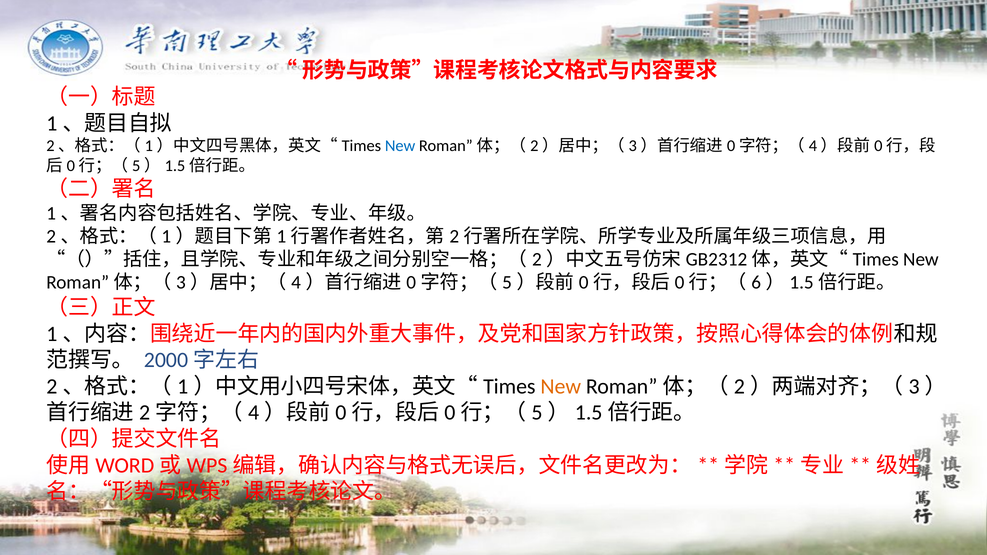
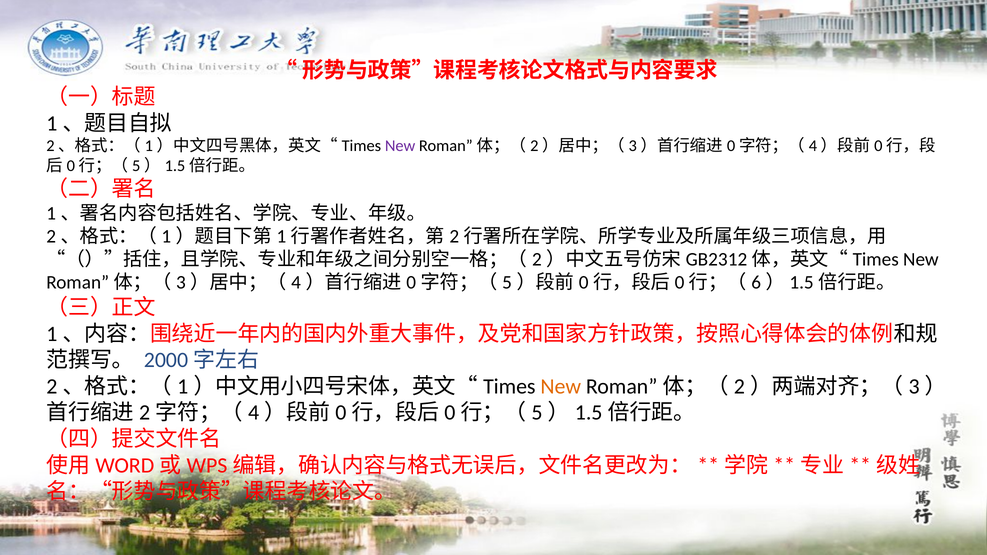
New colour: blue -> purple (400, 146)
